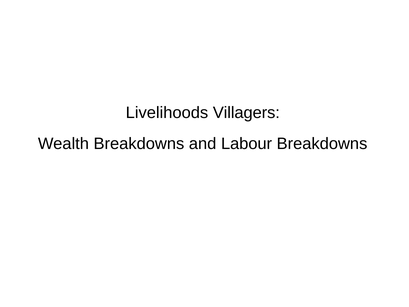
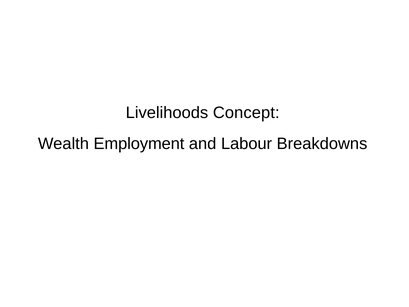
Villagers: Villagers -> Concept (246, 113)
Wealth Breakdowns: Breakdowns -> Employment (139, 144)
